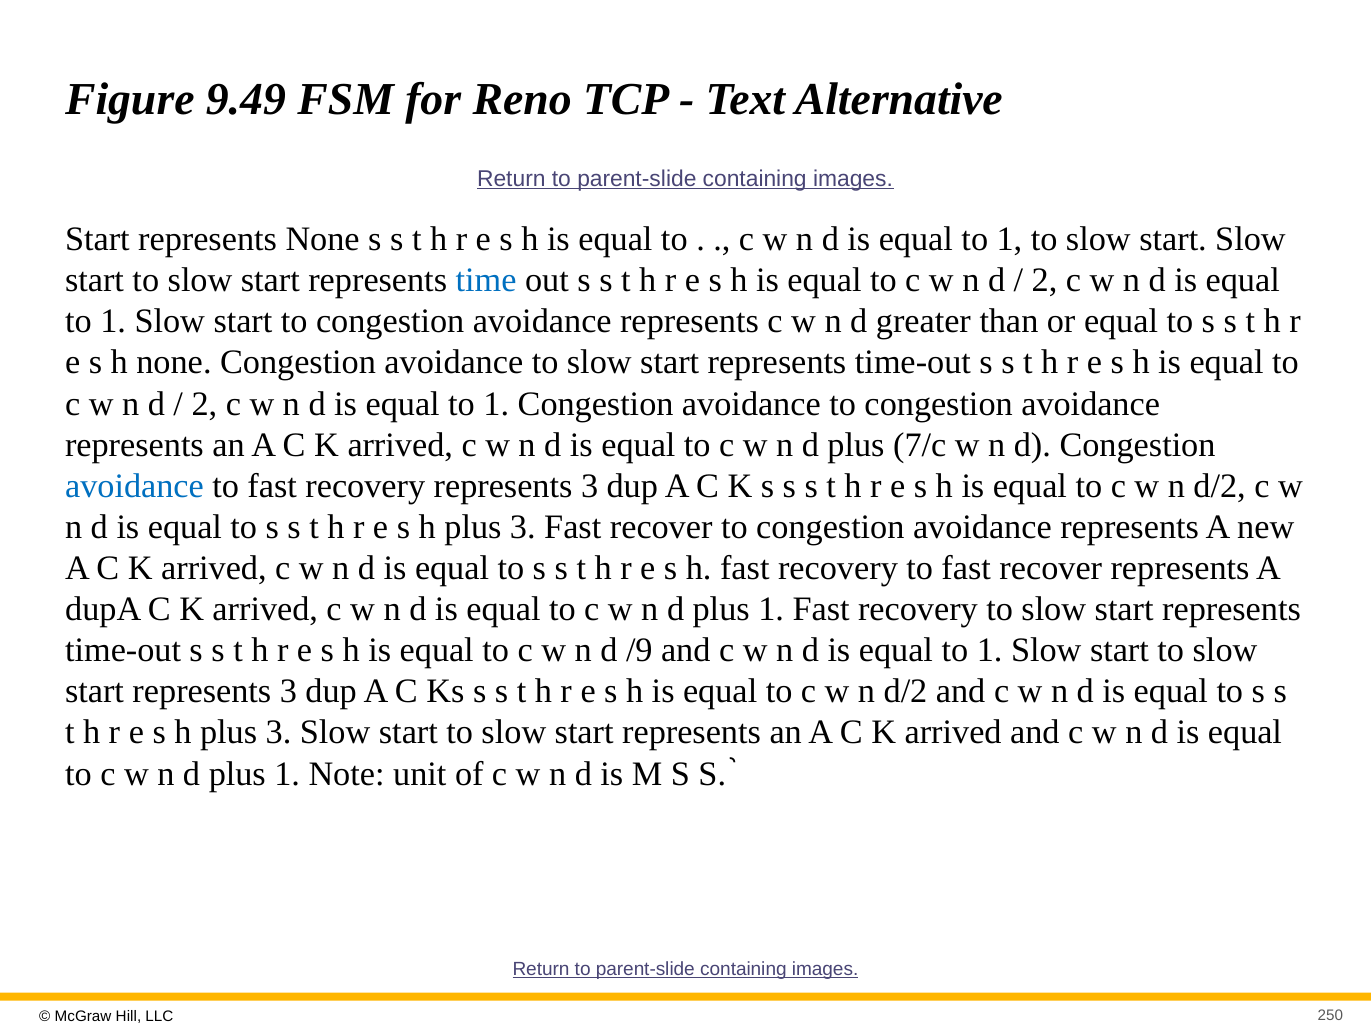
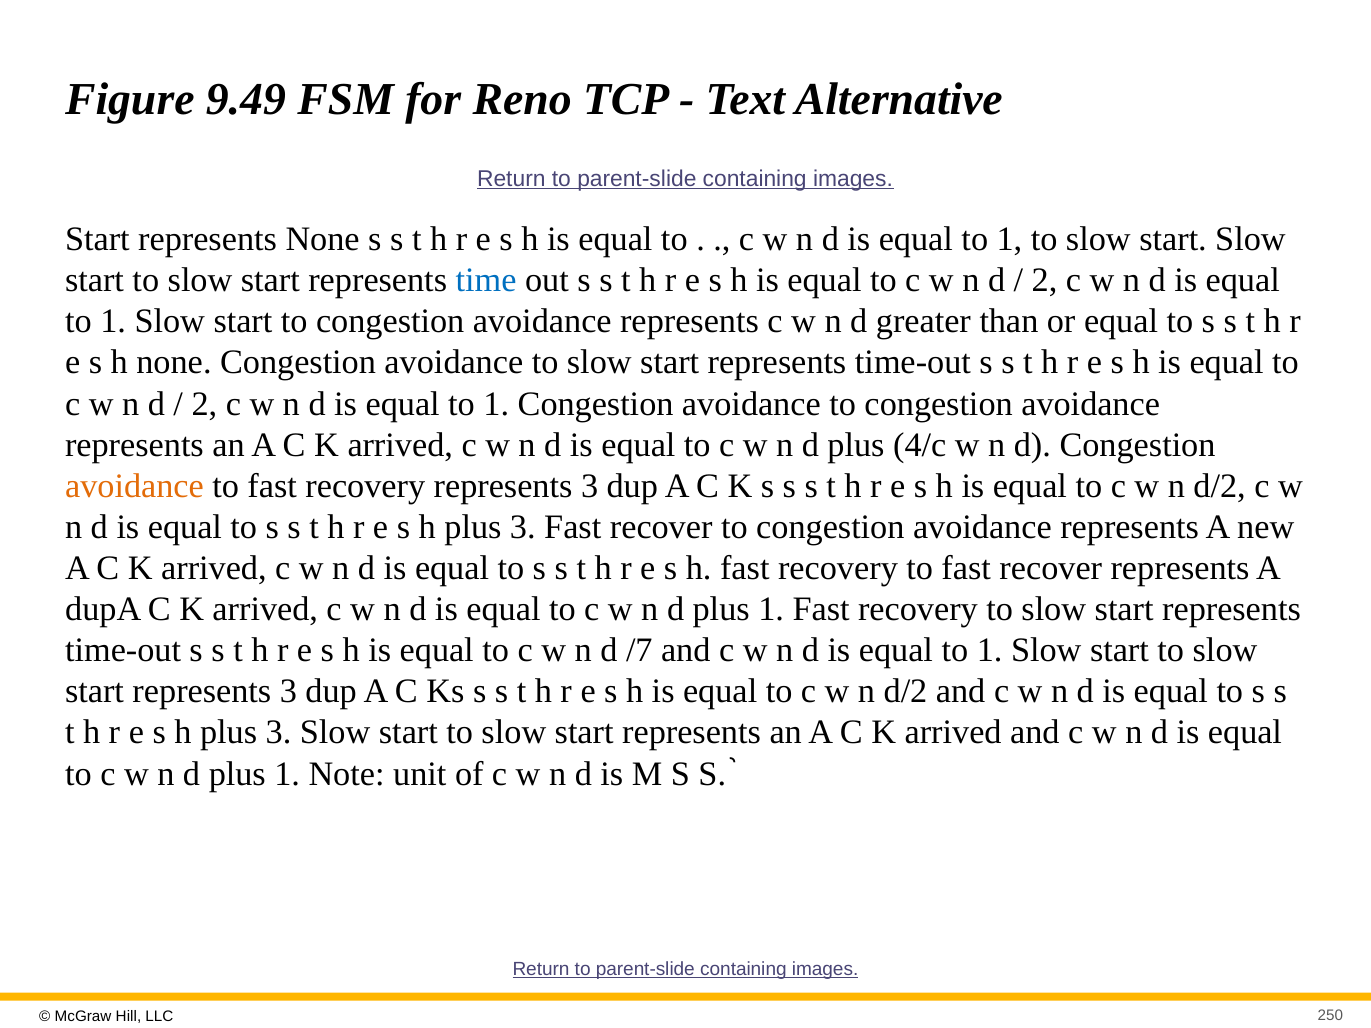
7/c: 7/c -> 4/c (920, 445)
avoidance colour: blue -> orange (134, 486)
/9: /9 -> /7 (639, 651)
